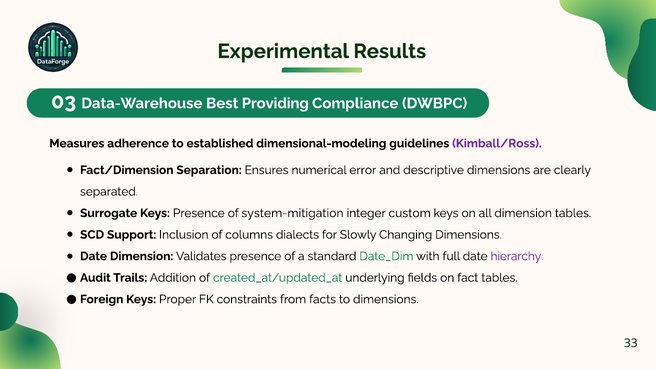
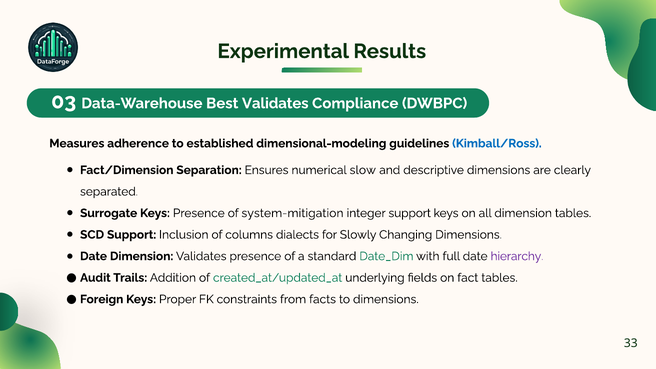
Best Providing: Providing -> Validates (275, 103)
Kimball/Ross colour: purple -> blue (497, 144)
error: error -> slow (363, 170)
integer custom: custom -> support (410, 213)
